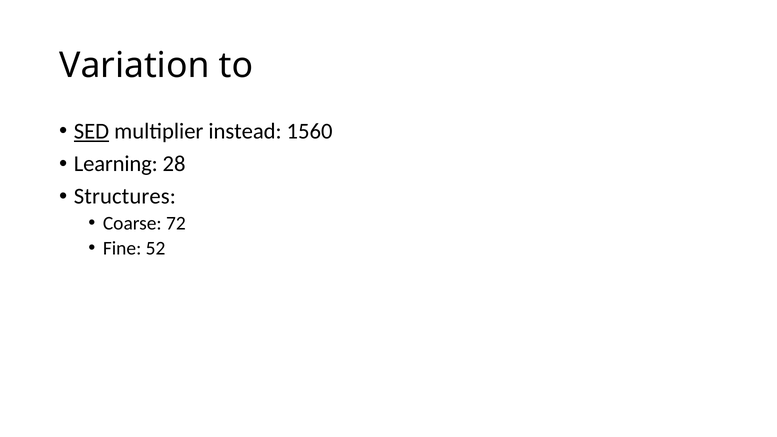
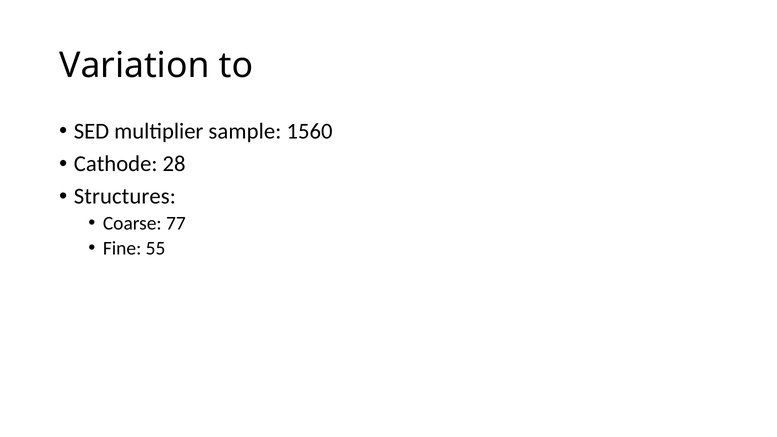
SED underline: present -> none (91, 131)
instead: instead -> sample (245, 131)
Learning: Learning -> Cathode (116, 164)
72: 72 -> 77 (176, 223)
52: 52 -> 55 (156, 248)
